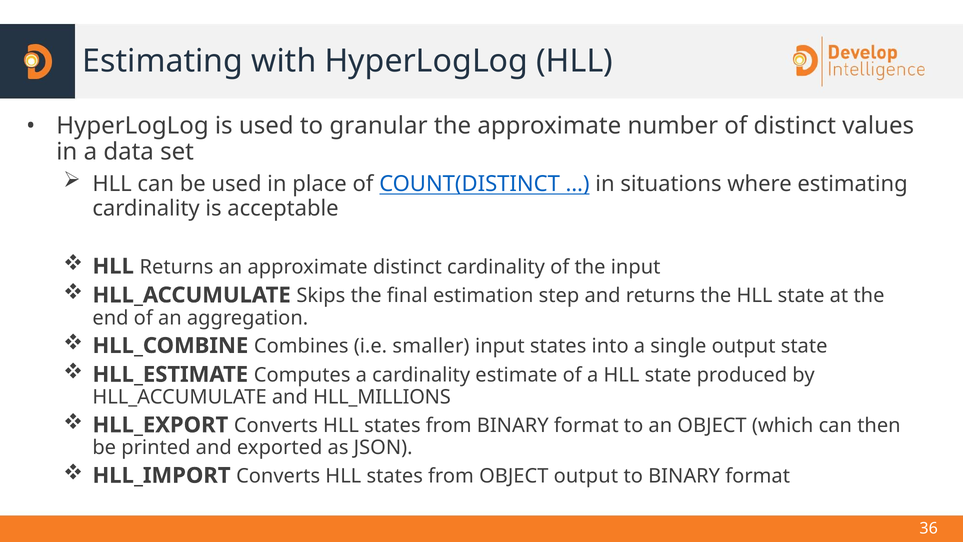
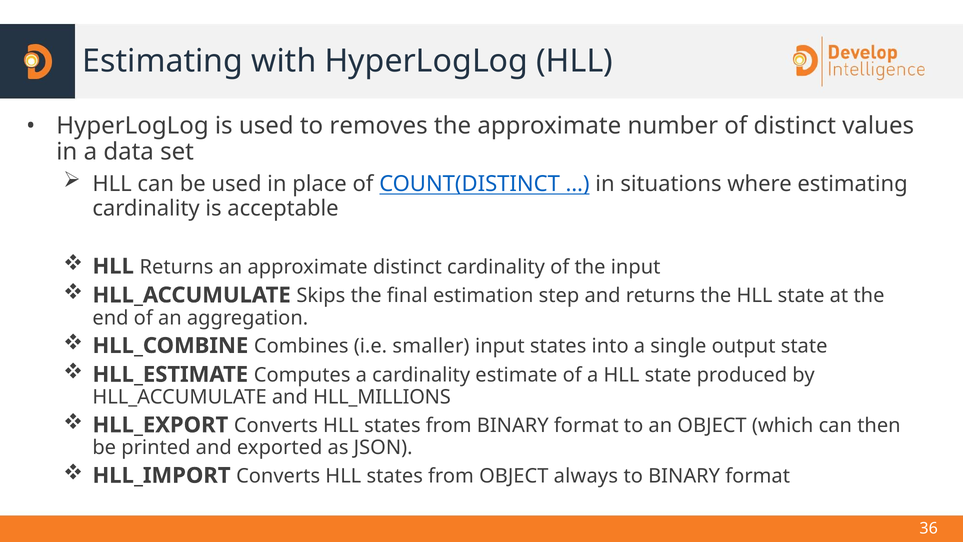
granular: granular -> removes (379, 126)
OBJECT output: output -> always (586, 476)
